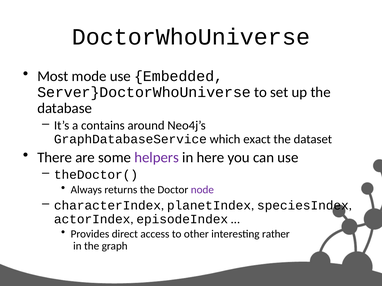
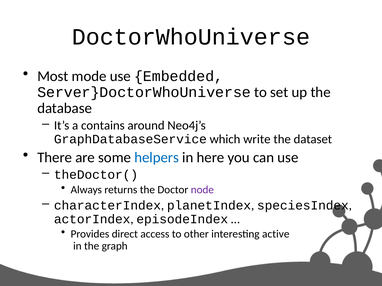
exact: exact -> write (257, 139)
helpers colour: purple -> blue (157, 158)
rather: rather -> active (276, 234)
